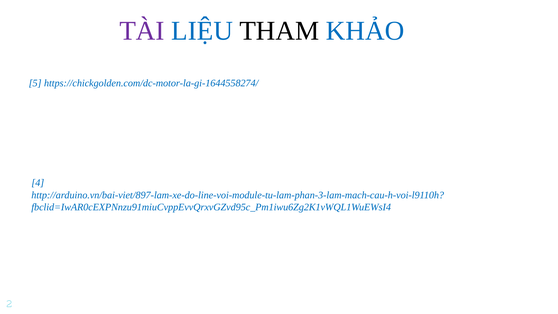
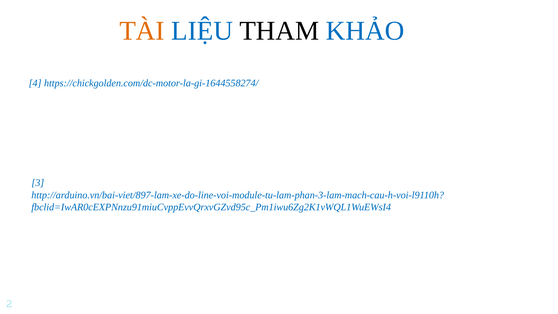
TÀI colour: purple -> orange (142, 31)
5: 5 -> 4 (35, 83)
4: 4 -> 3 (38, 183)
